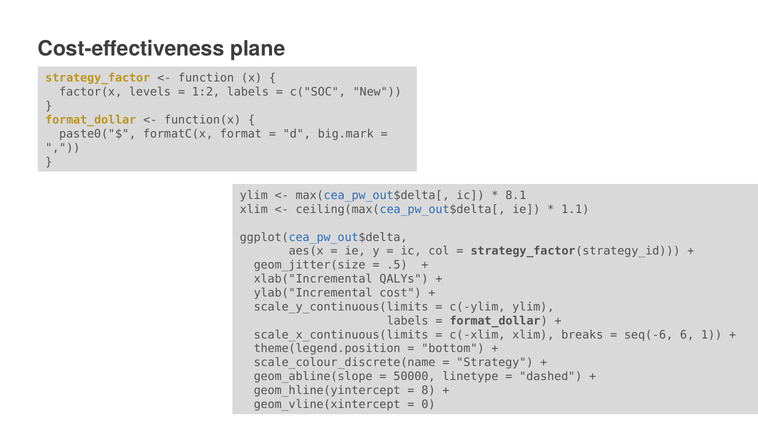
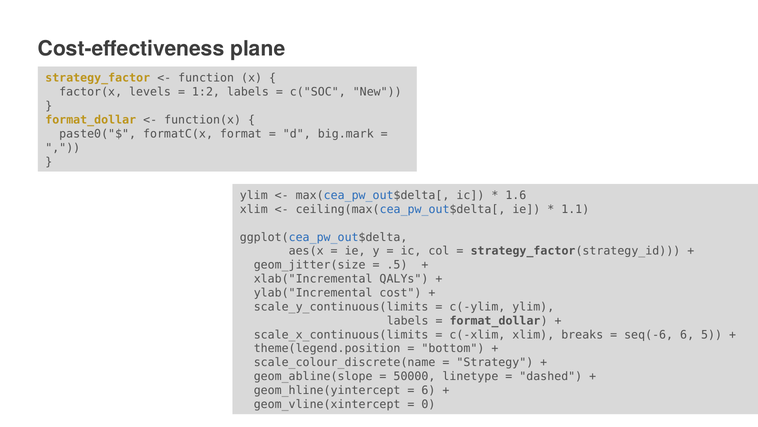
8.1: 8.1 -> 1.6 (516, 195)
1: 1 -> 5 (712, 334)
8: 8 -> 6 (428, 390)
